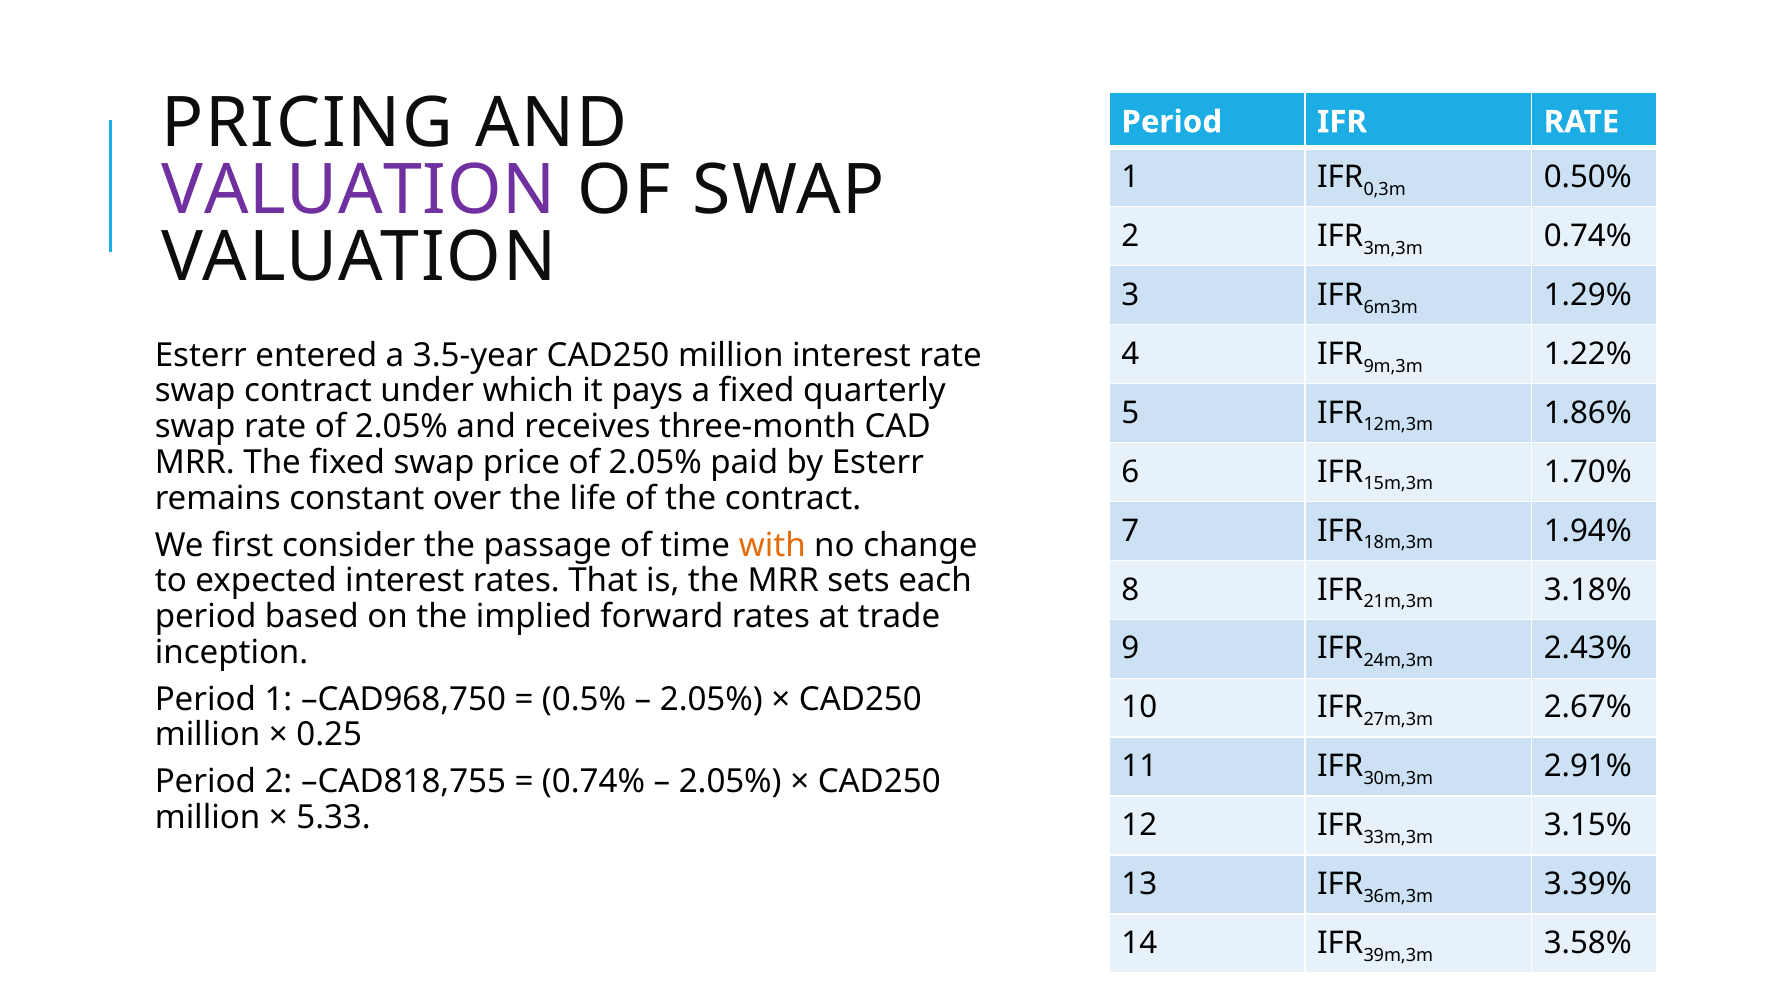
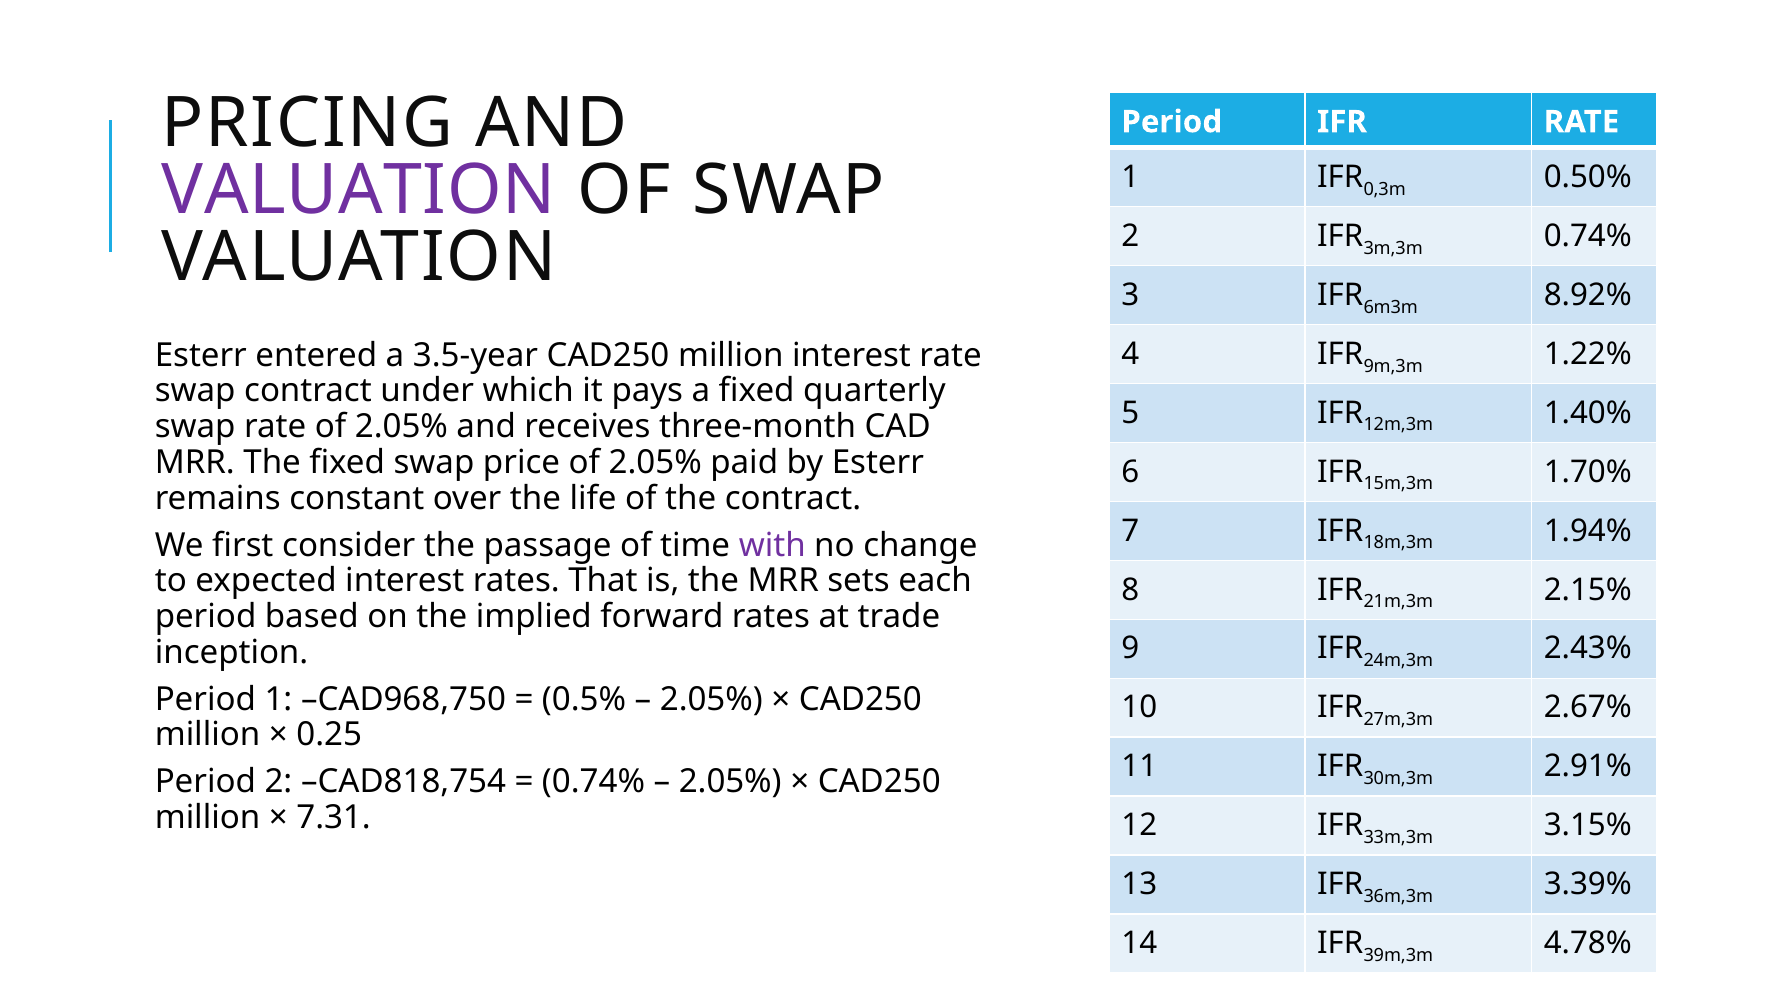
1.29%: 1.29% -> 8.92% (1588, 295)
1.86%: 1.86% -> 1.40% (1588, 413)
with colour: orange -> purple (772, 545)
3.18%: 3.18% -> 2.15% (1588, 590)
CAD818,755: CAD818,755 -> CAD818,754 (404, 782)
5.33: 5.33 -> 7.31 (334, 817)
3.58%: 3.58% -> 4.78% (1588, 943)
